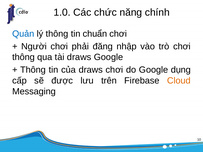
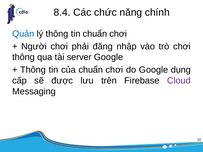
1.0: 1.0 -> 8.4 (62, 12)
tài draws: draws -> server (79, 57)
của draws: draws -> chuẩn (91, 70)
Cloud colour: orange -> purple (179, 81)
